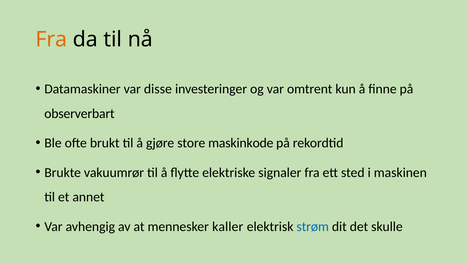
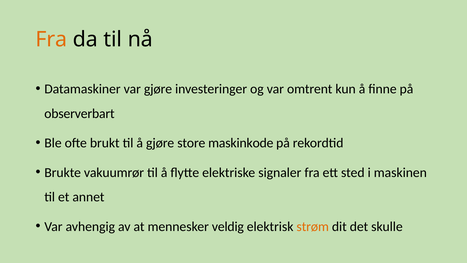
var disse: disse -> gjøre (158, 89)
kaller: kaller -> veldig (228, 226)
strøm colour: blue -> orange (313, 226)
